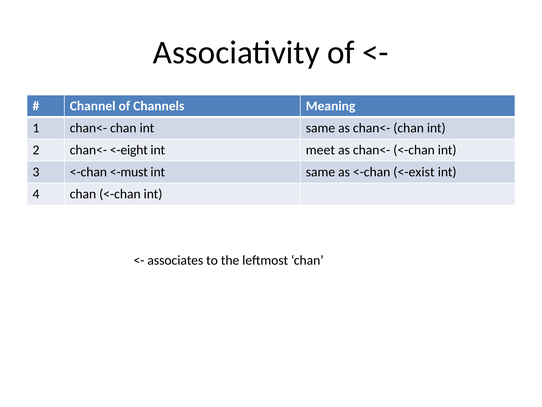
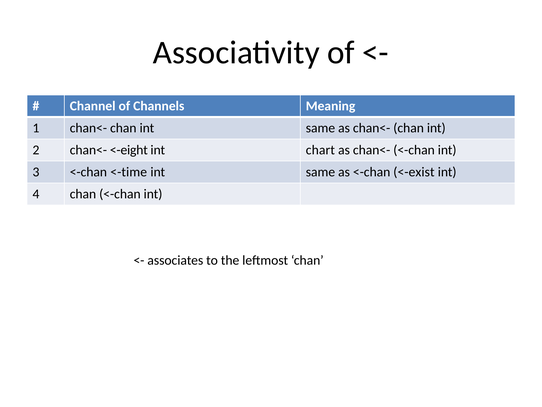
meet: meet -> chart (320, 150)
<-must: <-must -> <-time (129, 172)
